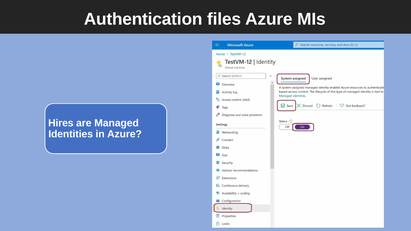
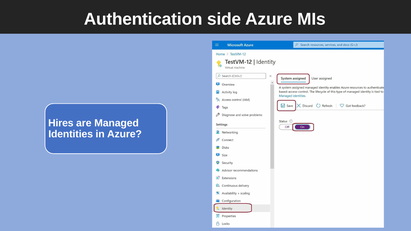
files: files -> side (224, 19)
